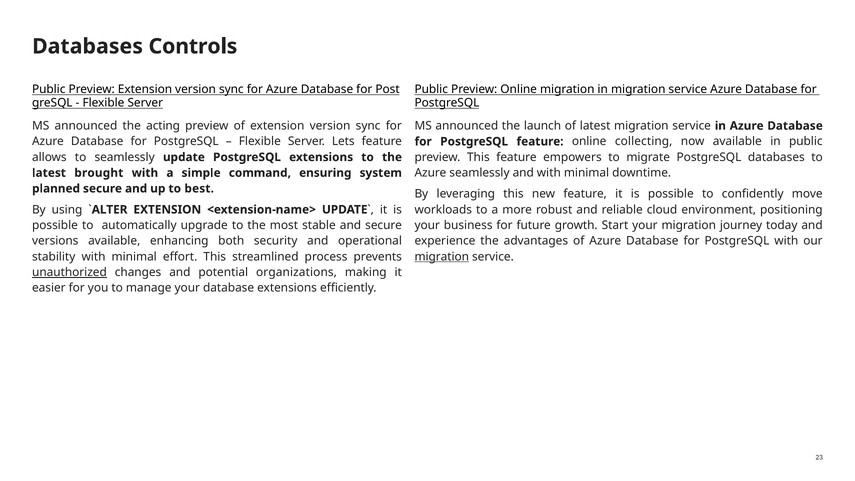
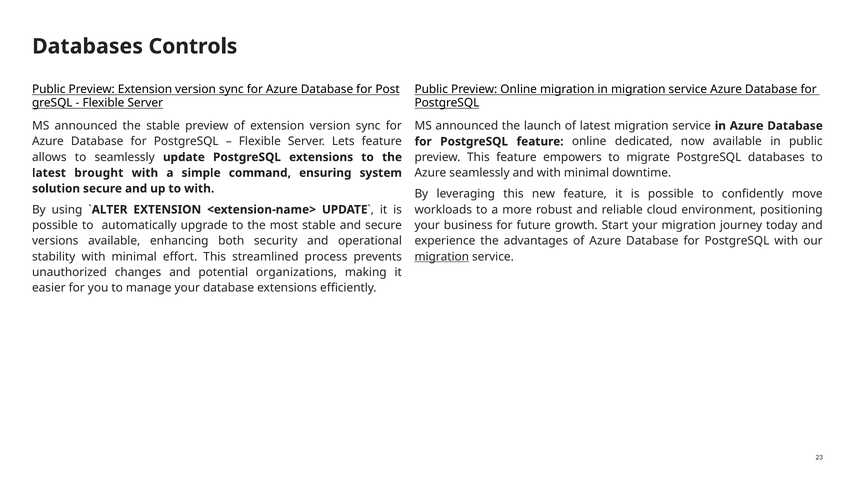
the acting: acting -> stable (163, 126)
collecting: collecting -> dedicated (644, 141)
planned: planned -> solution (56, 189)
to best: best -> with (199, 189)
unauthorized underline: present -> none (69, 272)
